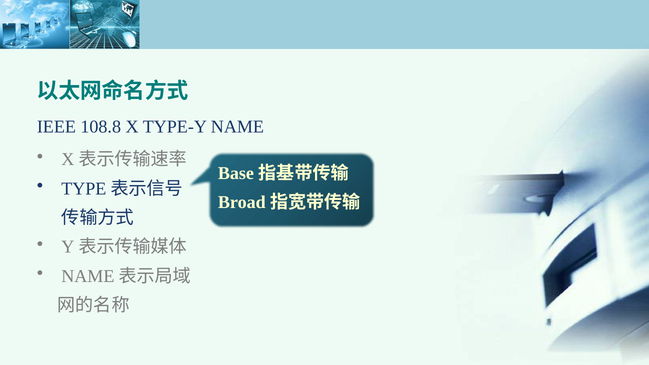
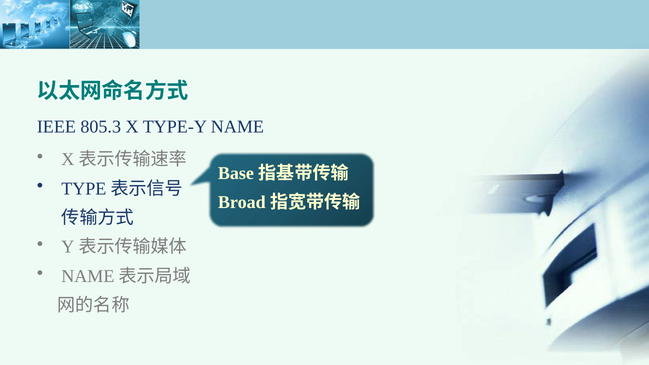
108.8: 108.8 -> 805.3 (101, 127)
